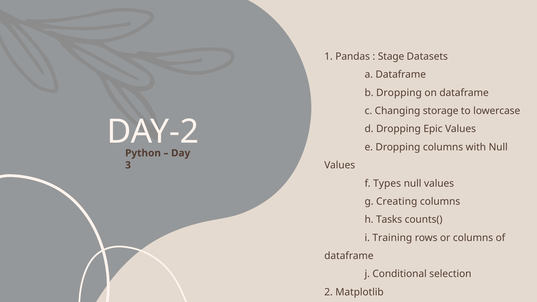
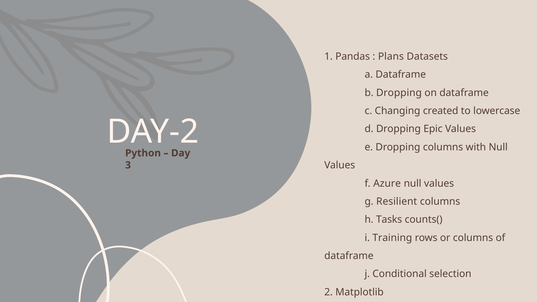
Stage: Stage -> Plans (391, 57)
storage: storage -> created (441, 111)
Types: Types -> Azure (387, 183)
Creating: Creating -> Resilient (397, 202)
